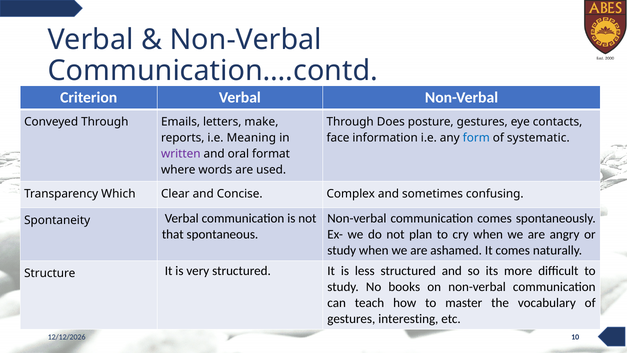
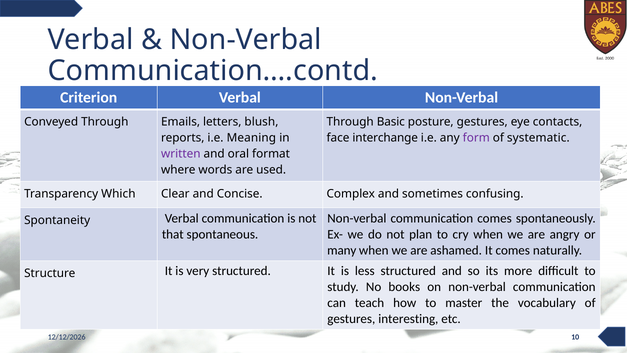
make: make -> blush (261, 122)
Does: Does -> Basic (391, 122)
information: information -> interchange (385, 138)
form colour: blue -> purple (476, 138)
study: study -> many (342, 250)
